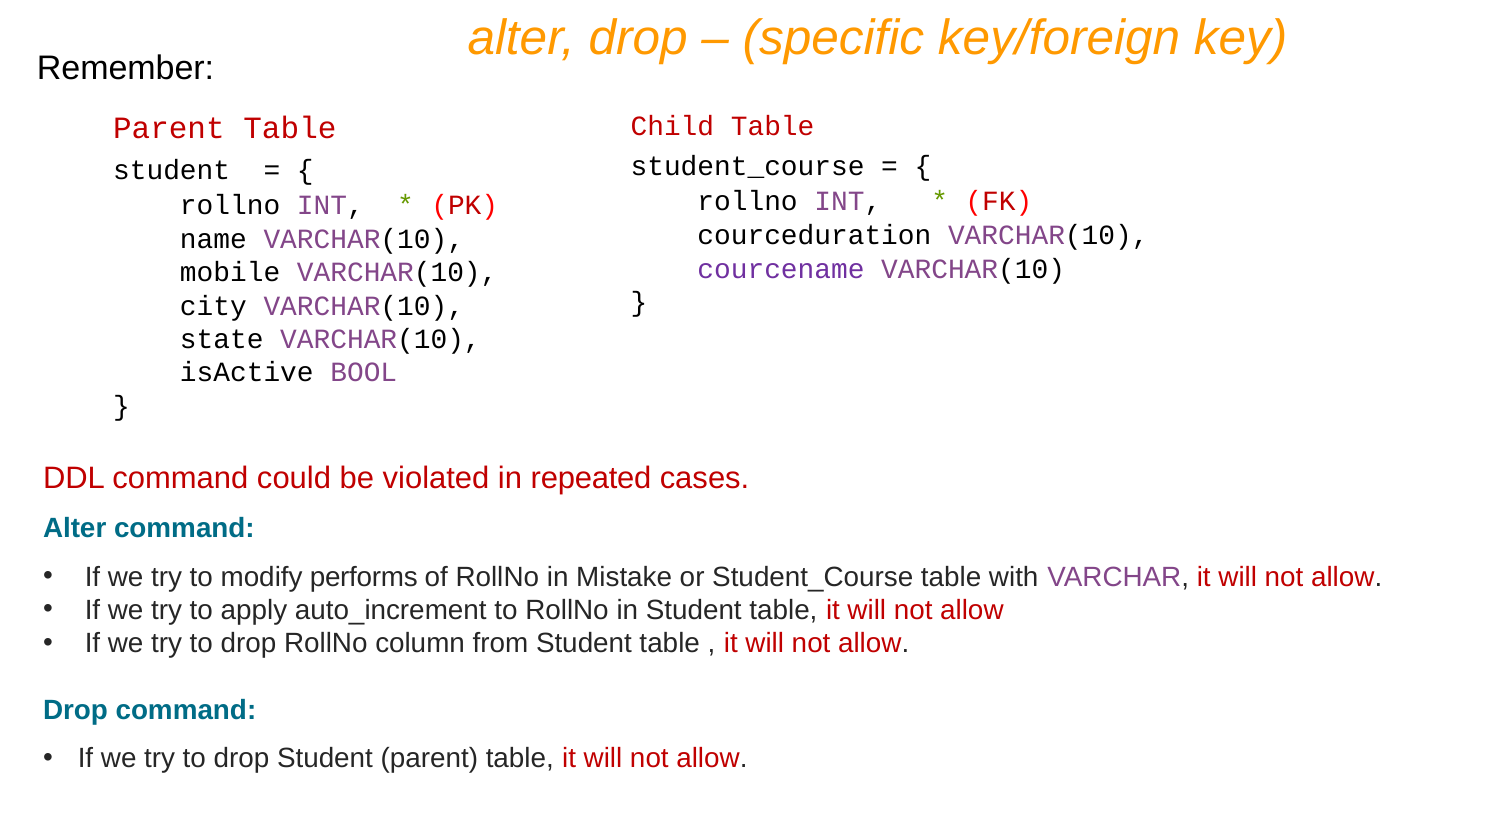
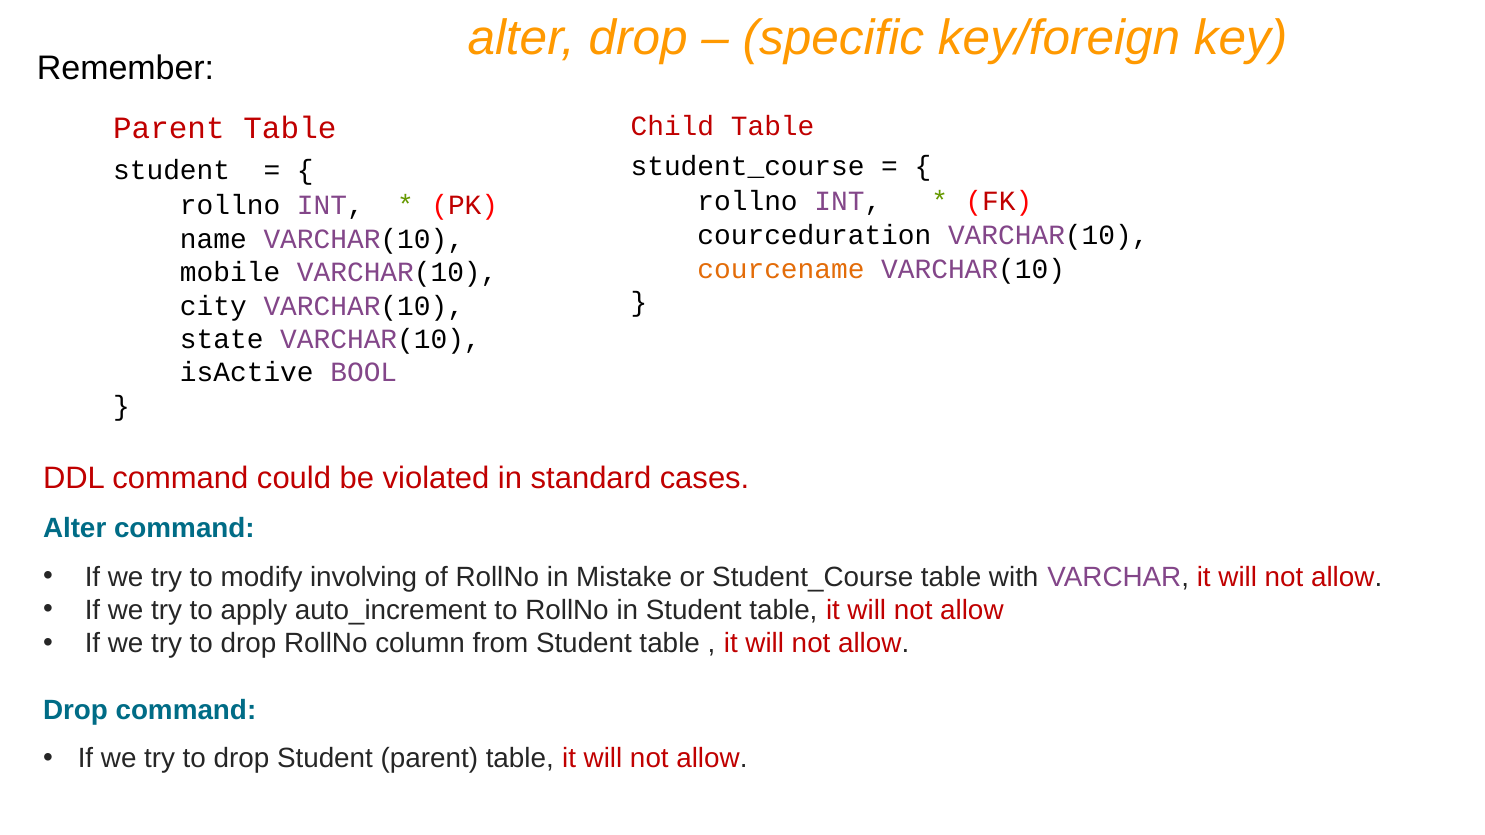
courcename colour: purple -> orange (781, 269)
repeated: repeated -> standard (591, 479)
performs: performs -> involving (364, 577)
